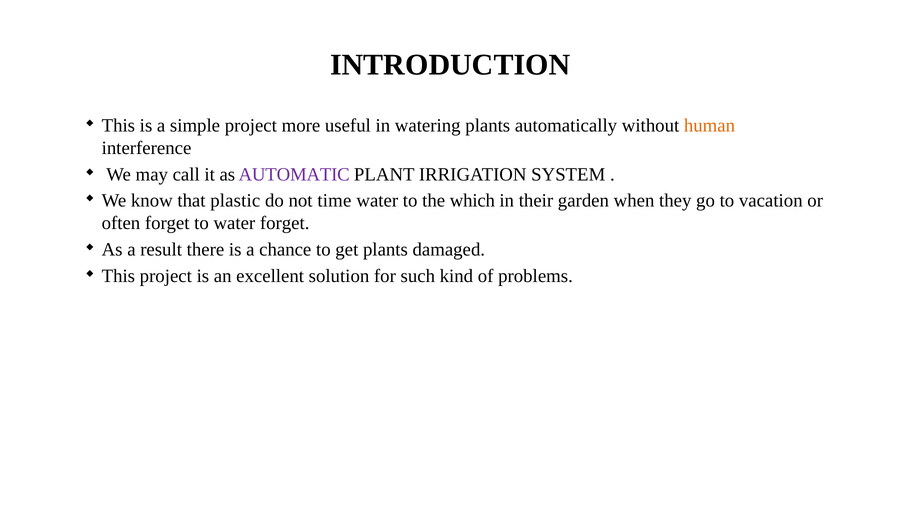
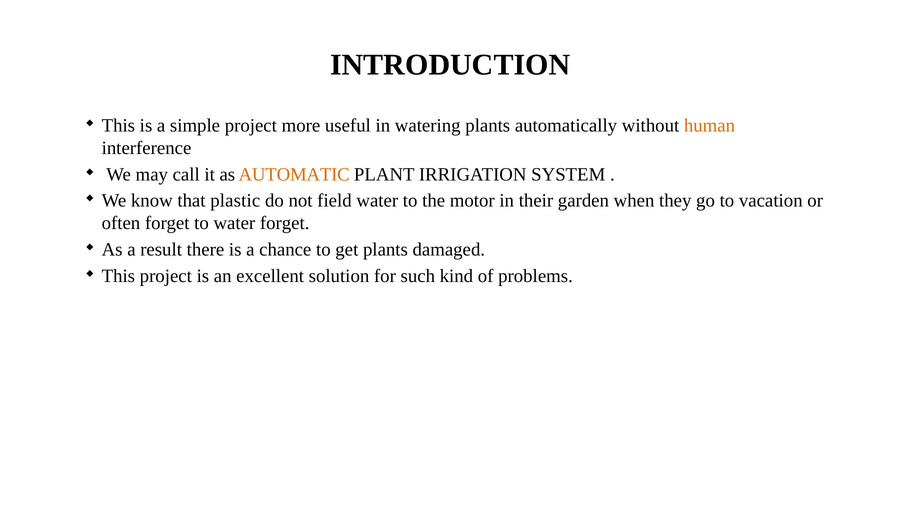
AUTOMATIC colour: purple -> orange (294, 174)
time: time -> field (334, 201)
which: which -> motor (472, 201)
